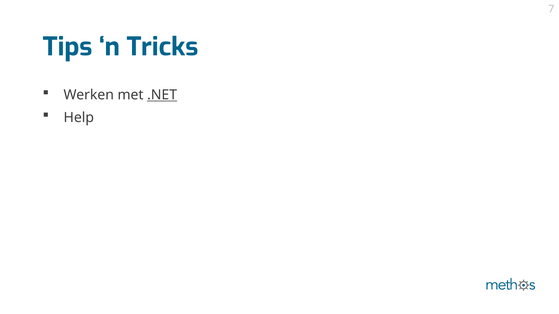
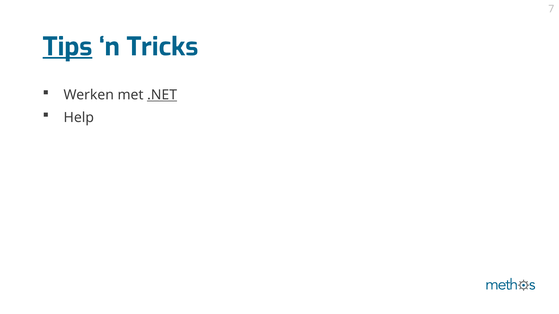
Tips underline: none -> present (67, 47)
